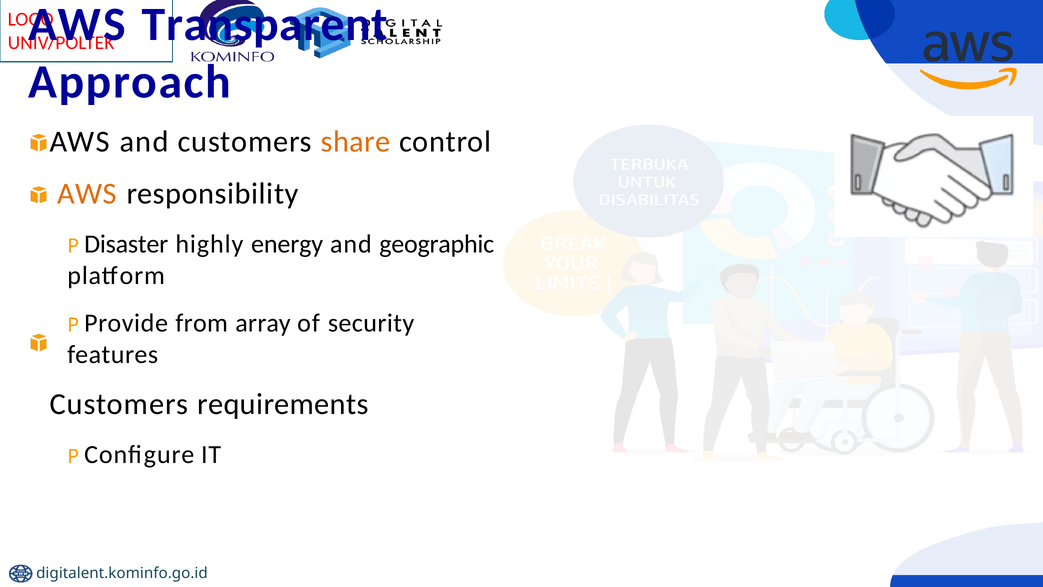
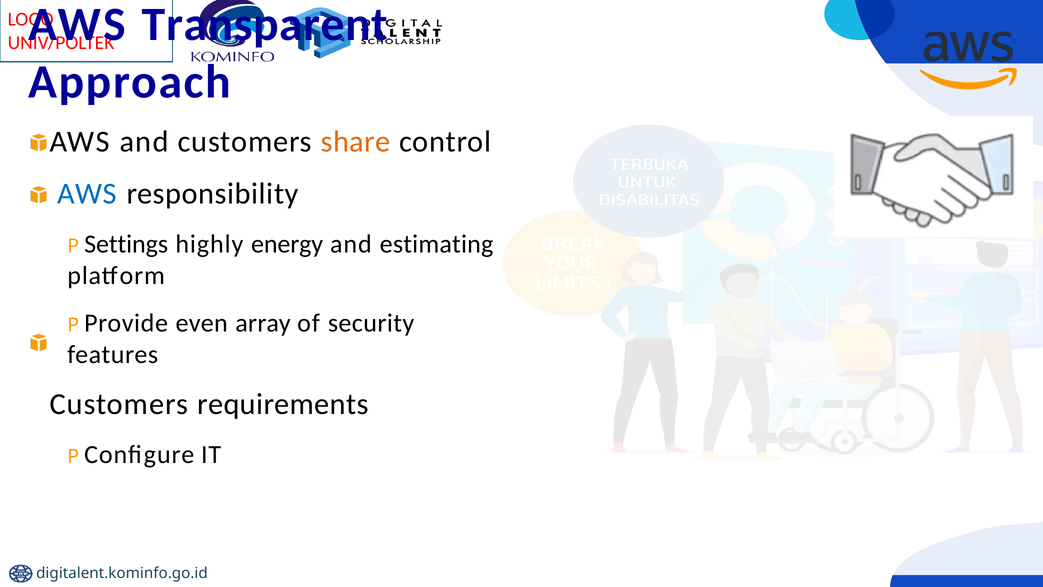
AWS colour: orange -> blue (87, 193)
Disaster: Disaster -> Settings (126, 244)
geographic: geographic -> estimating (437, 244)
from: from -> even (202, 323)
